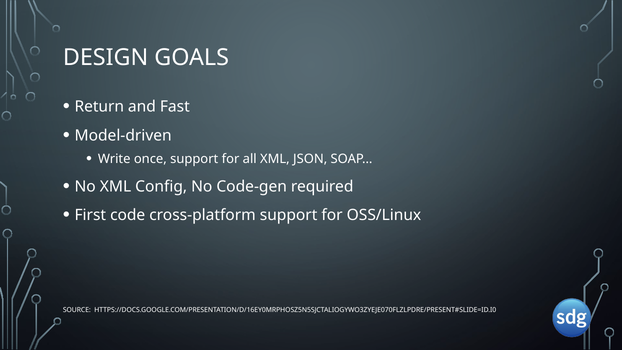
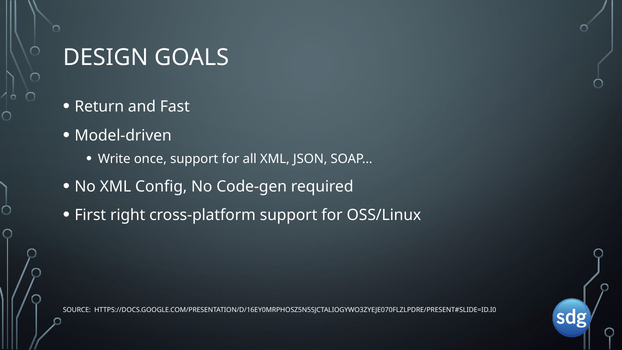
code: code -> right (128, 215)
